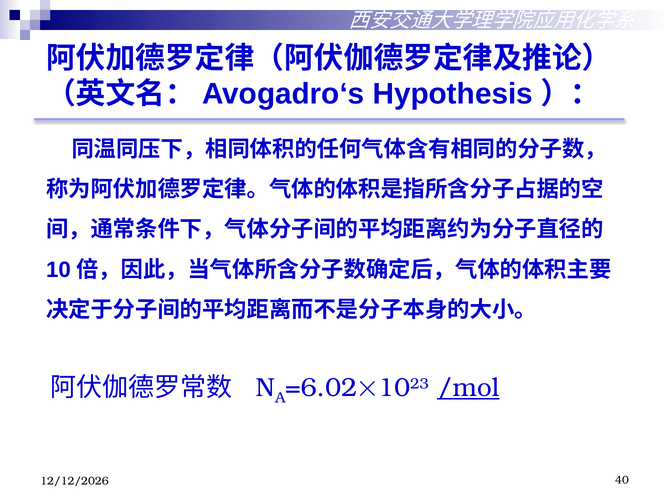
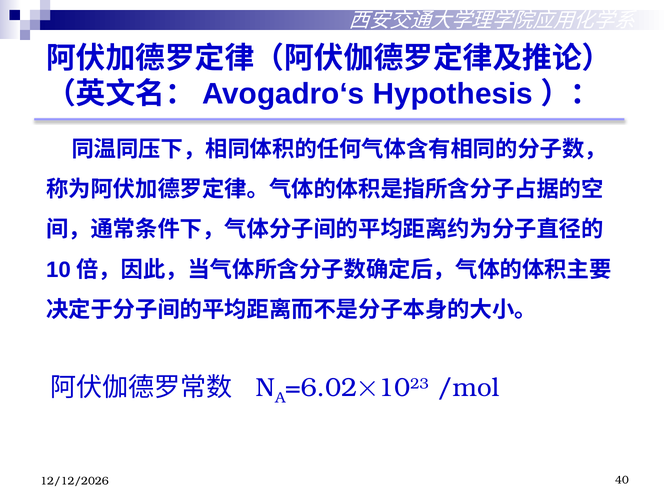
/mol underline: present -> none (468, 388)
